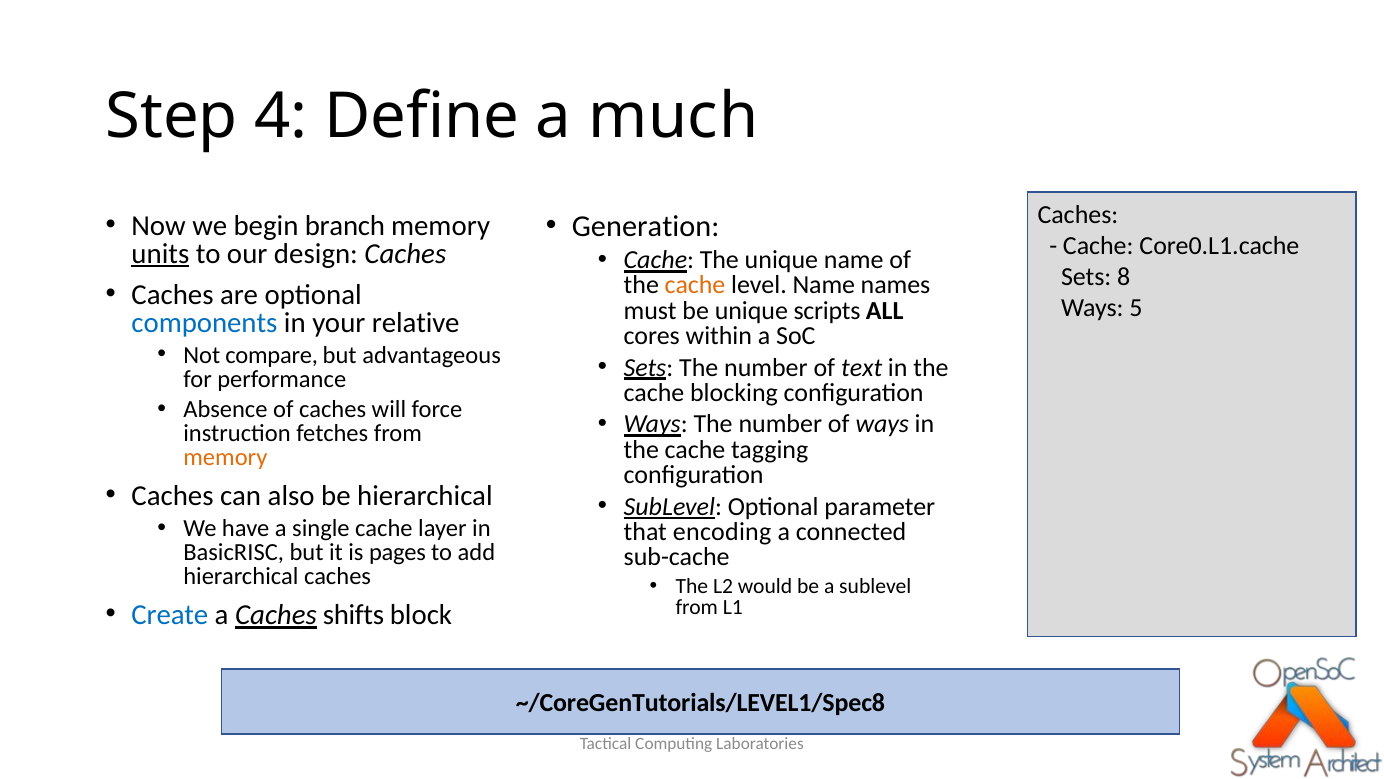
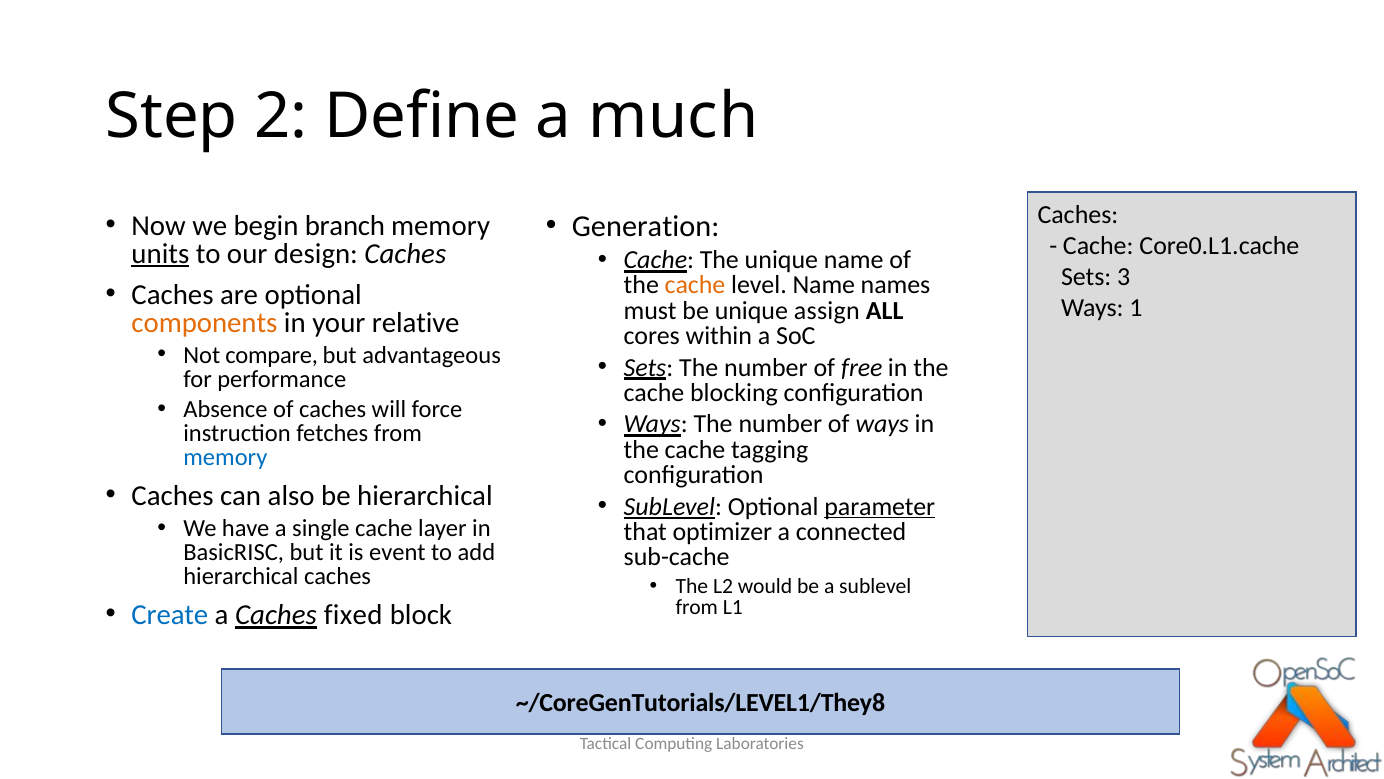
4: 4 -> 2 (281, 116)
8: 8 -> 3 (1124, 277)
5: 5 -> 1 (1136, 308)
scripts: scripts -> assign (827, 310)
components colour: blue -> orange (204, 322)
text: text -> free (862, 367)
memory colour: orange -> blue (225, 457)
parameter underline: none -> present (880, 506)
encoding: encoding -> optimizer (722, 531)
pages: pages -> event (397, 552)
shifts: shifts -> fixed (353, 614)
~/CoreGenTutorials/LEVEL1/Spec8: ~/CoreGenTutorials/LEVEL1/Spec8 -> ~/CoreGenTutorials/LEVEL1/They8 (700, 703)
